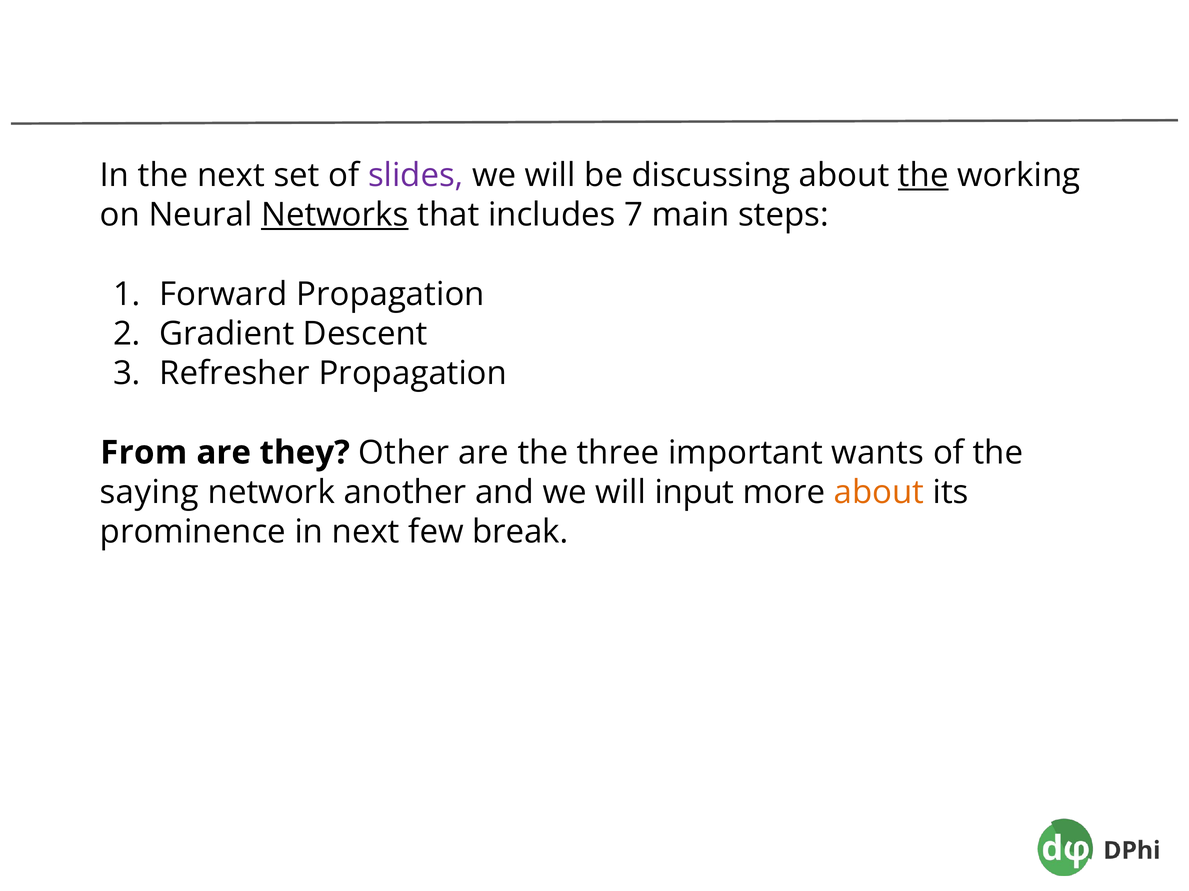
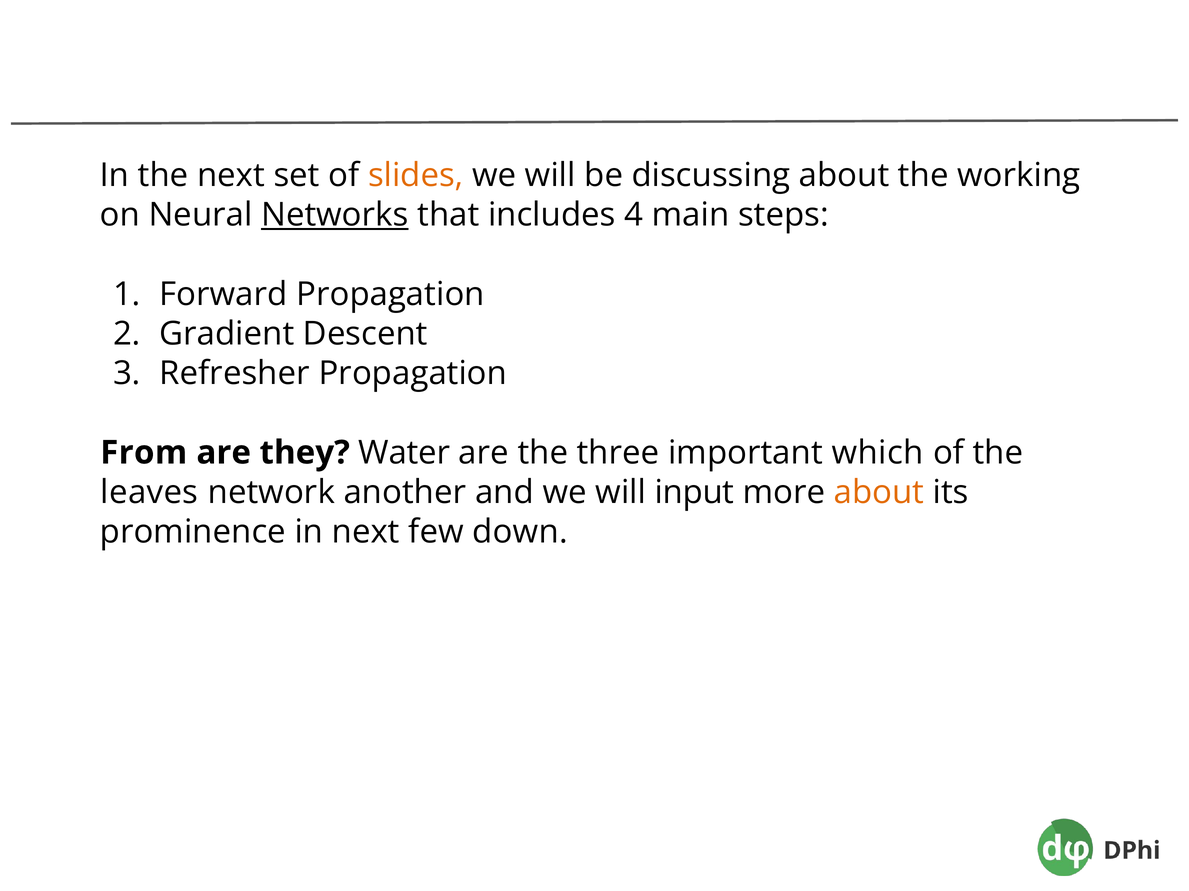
slides colour: purple -> orange (416, 175)
the underline: present -> none (923, 175)
7: 7 -> 4 (634, 215)
Other: Other -> Water (404, 453)
wants: wants -> which (878, 453)
saying: saying -> leaves (149, 493)
break: break -> down (520, 532)
